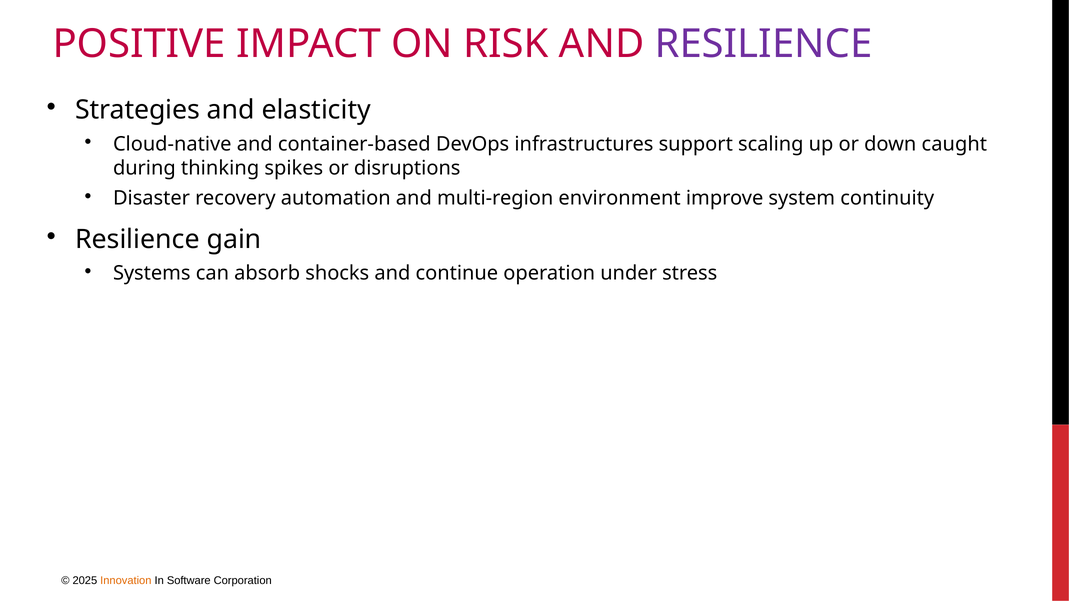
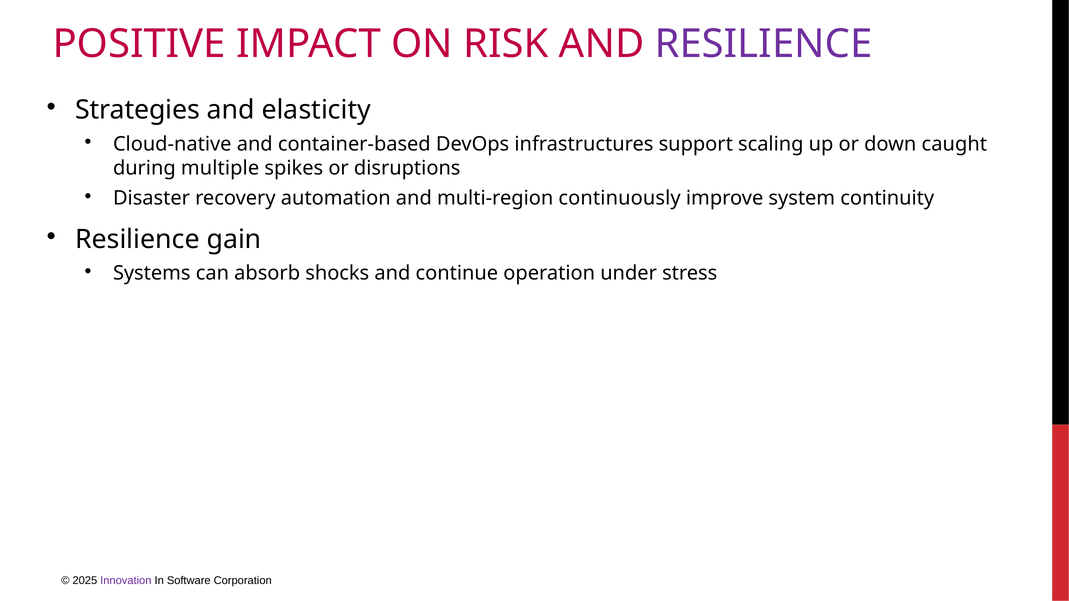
thinking: thinking -> multiple (220, 168)
environment: environment -> continuously (620, 198)
Innovation colour: orange -> purple (126, 581)
